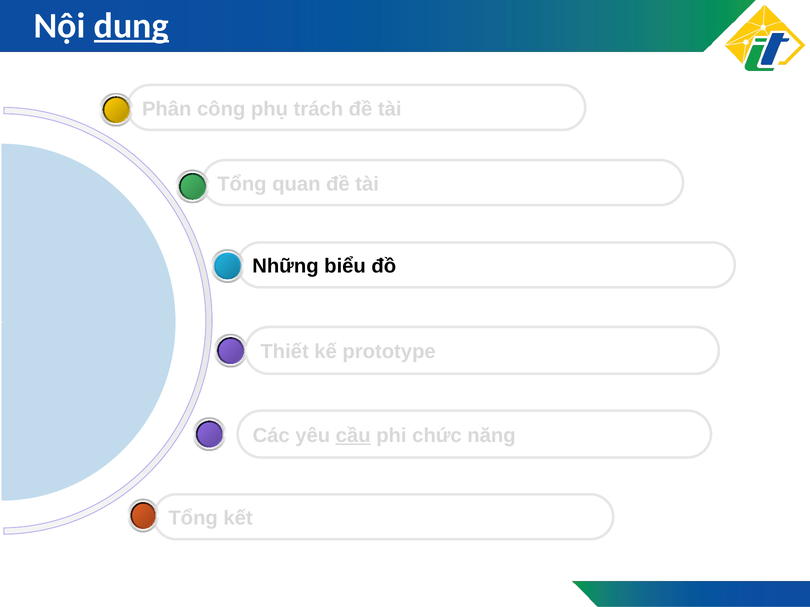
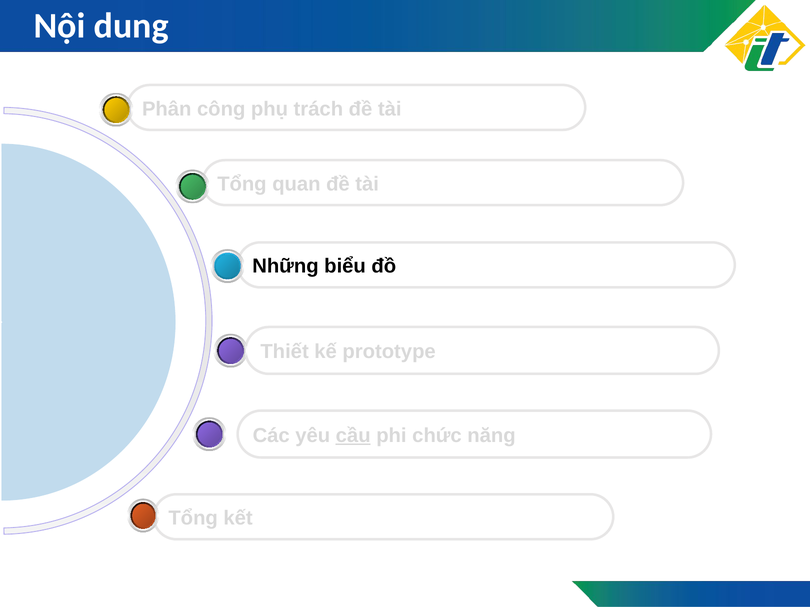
dung underline: present -> none (131, 26)
